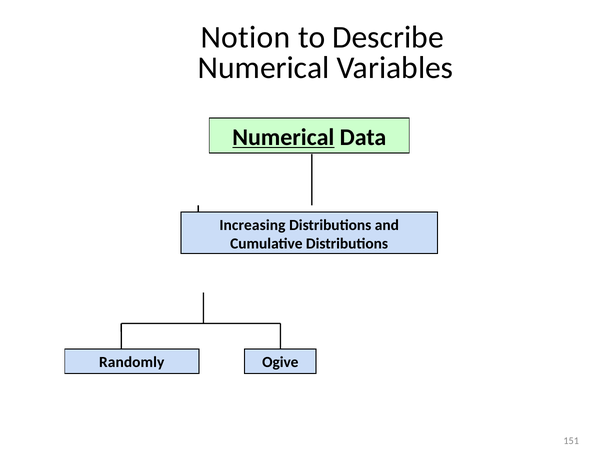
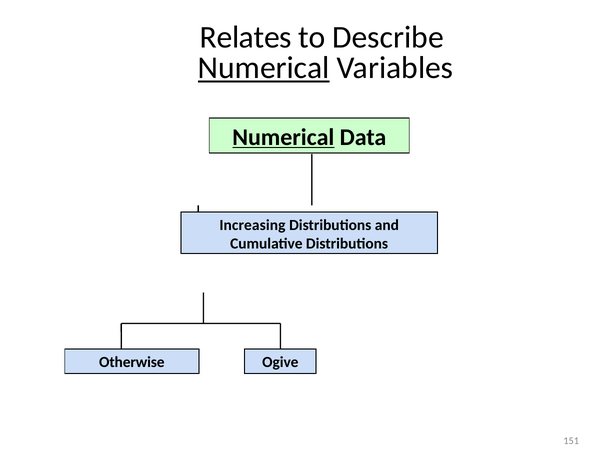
Notion: Notion -> Relates (246, 37)
Numerical underline: none -> present (264, 68)
Randomly: Randomly -> Otherwise (132, 362)
